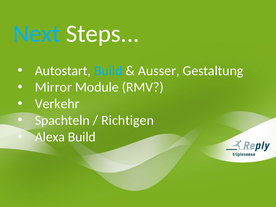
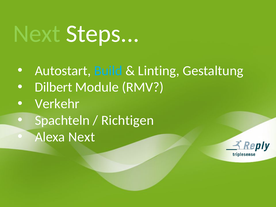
Next colour: light blue -> light green (37, 34)
Ausser: Ausser -> Linting (159, 71)
Mirror: Mirror -> Dilbert (53, 87)
Alexa Build: Build -> Next (82, 137)
